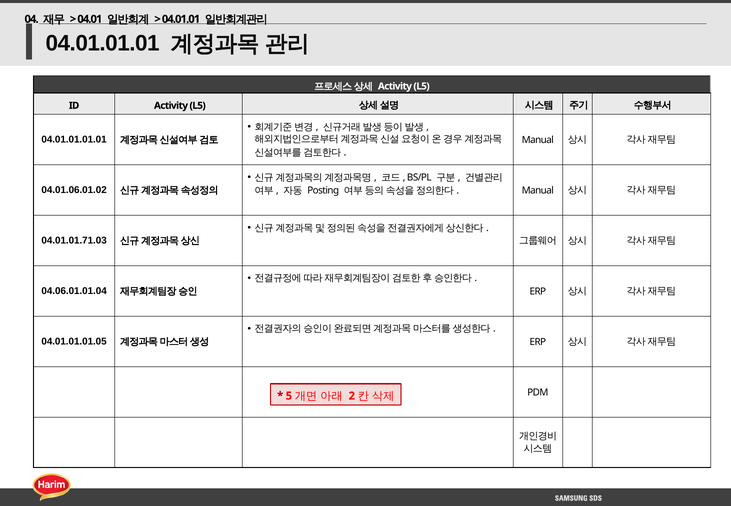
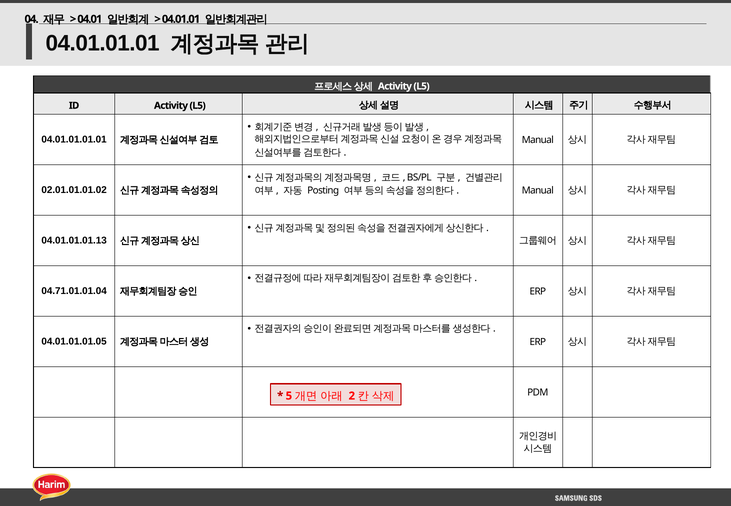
04.01.06.01.02: 04.01.06.01.02 -> 02.01.01.01.02 (74, 190)
04.01.01.71.03: 04.01.01.71.03 -> 04.01.01.01.13 (74, 241)
04.06.01.01.04: 04.06.01.01.04 -> 04.71.01.01.04 (74, 291)
